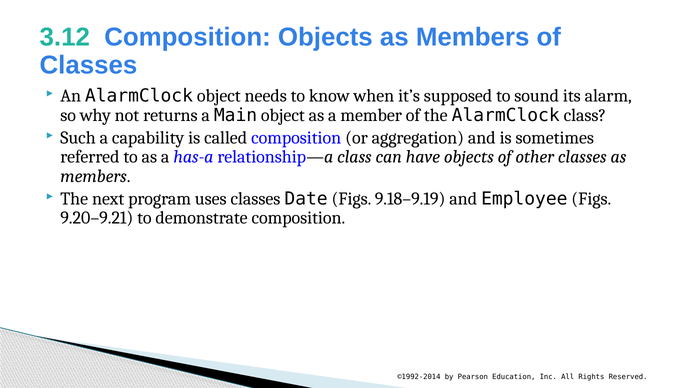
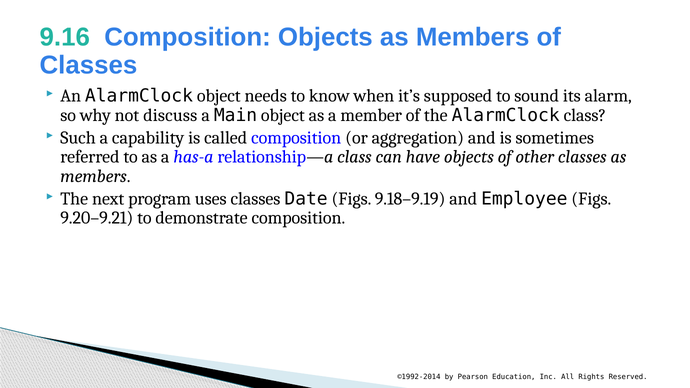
3.12: 3.12 -> 9.16 (65, 37)
returns: returns -> discuss (170, 115)
